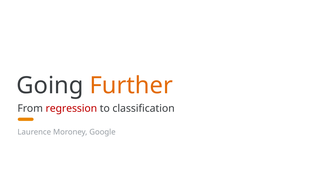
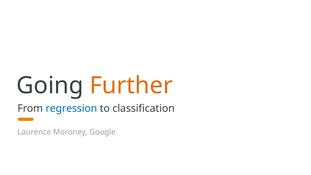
regression colour: red -> blue (71, 108)
